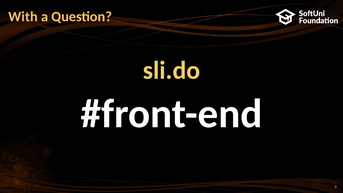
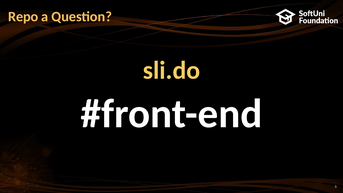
With: With -> Repo (23, 17)
